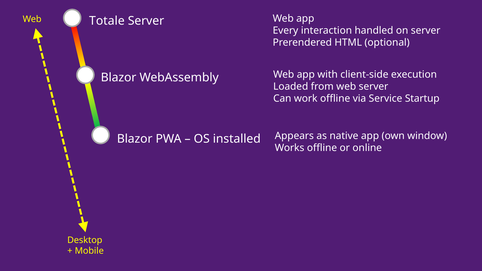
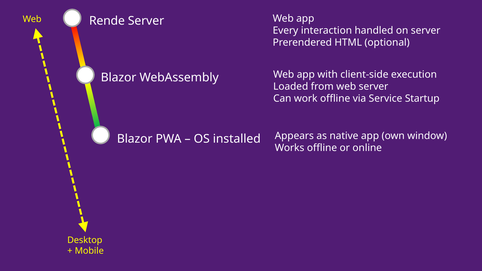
Totale: Totale -> Rende (107, 21)
